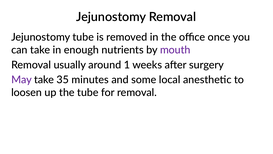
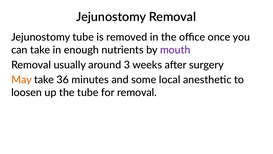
1: 1 -> 3 (127, 65)
May colour: purple -> orange (21, 80)
35: 35 -> 36 (63, 80)
